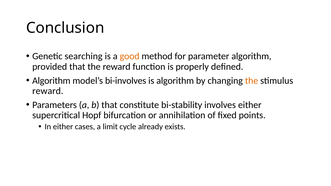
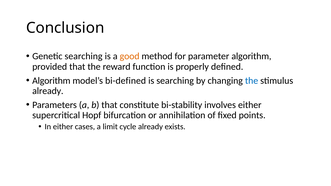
bi-involves: bi-involves -> bi-defined (126, 81)
is algorithm: algorithm -> searching (175, 81)
the colour: orange -> blue (252, 81)
reward: reward -> already (48, 91)
